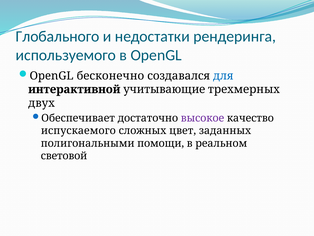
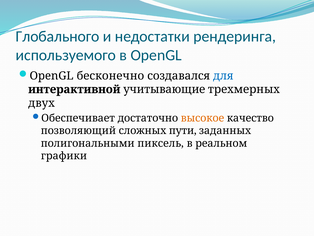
высокое colour: purple -> orange (202, 118)
испускаемого: испускаемого -> позволяющий (78, 130)
цвет: цвет -> пути (183, 130)
помощи: помощи -> пиксель (161, 143)
световой: световой -> графики (64, 156)
